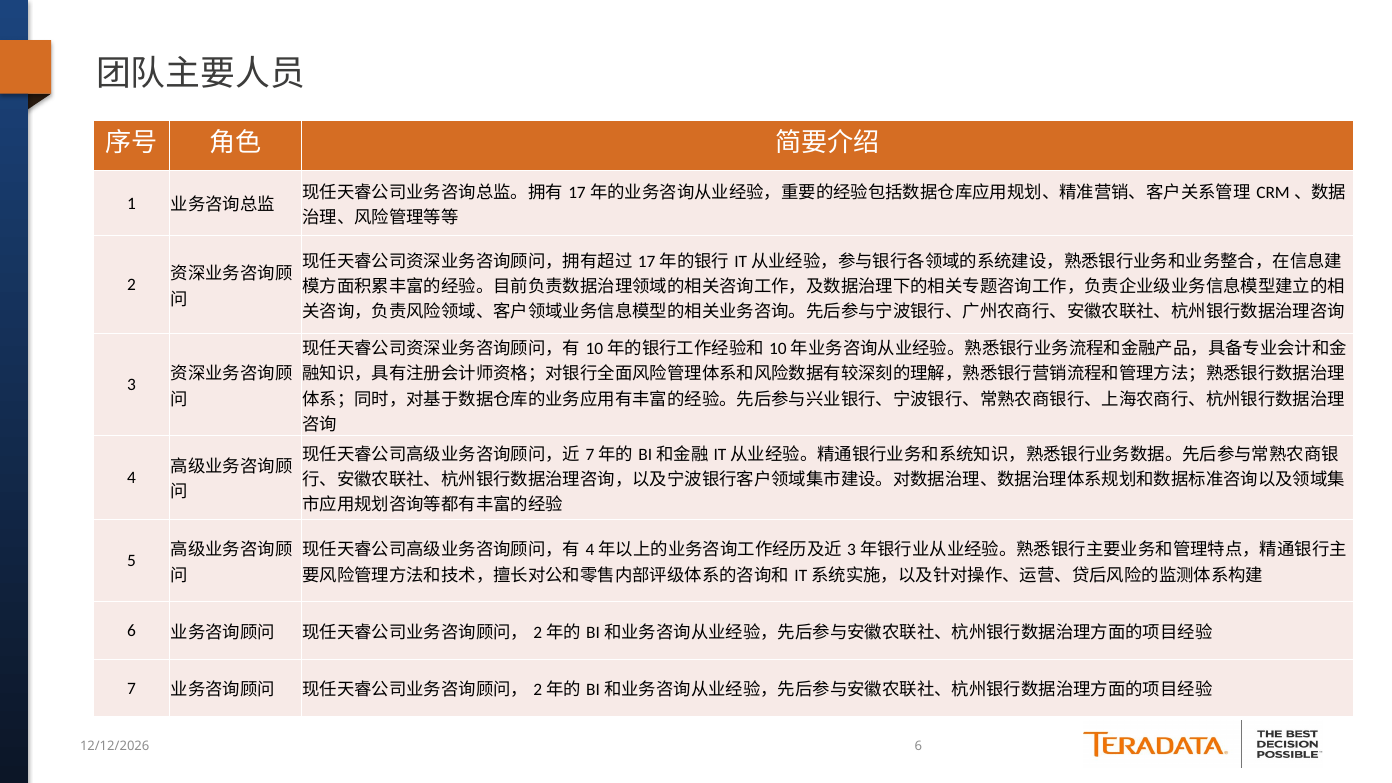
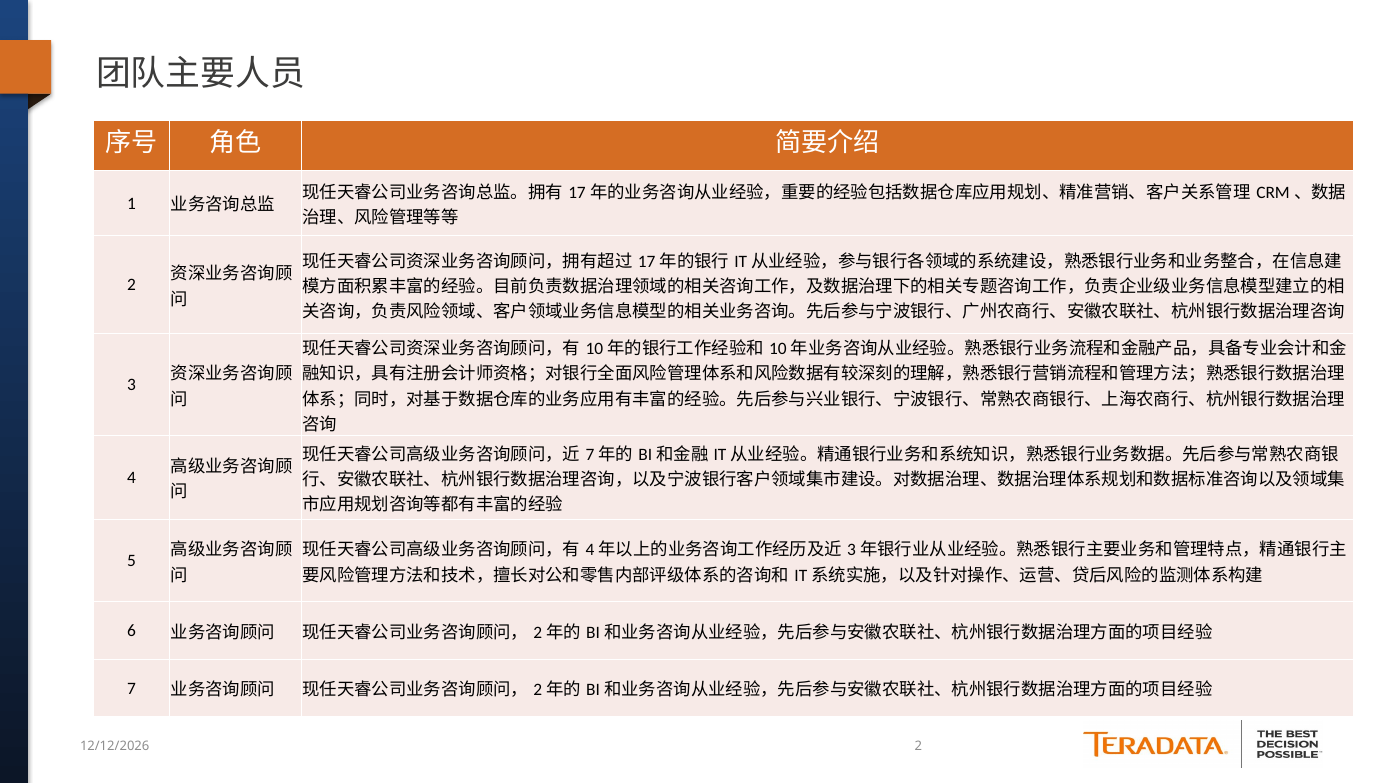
6: 6 -> 2 (918, 746)
